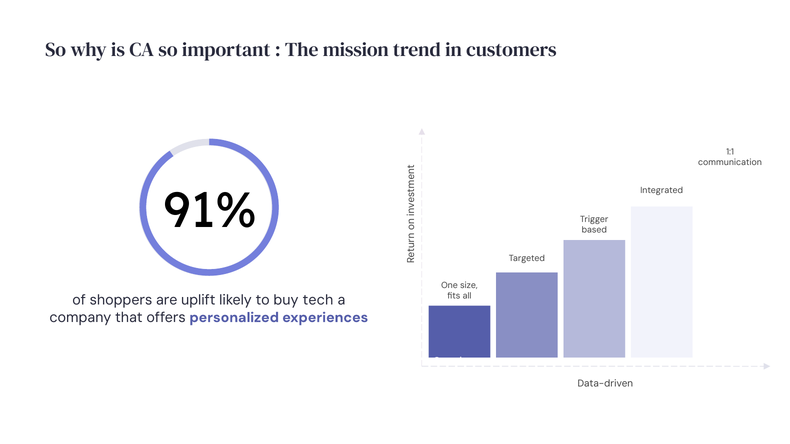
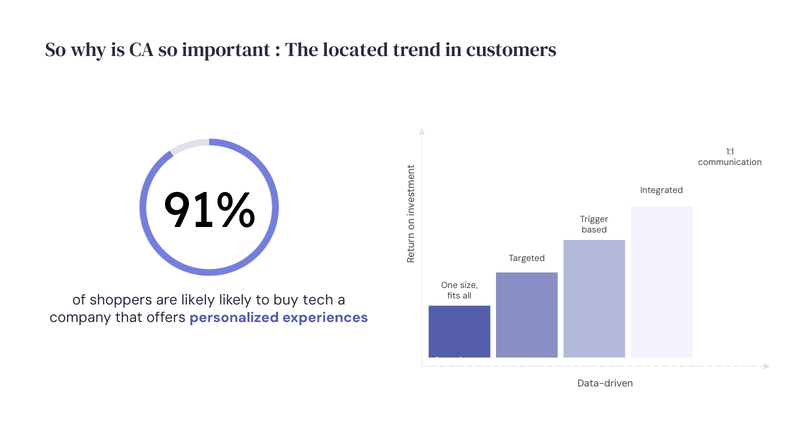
mission: mission -> located (356, 50)
are uplift: uplift -> likely (198, 300)
